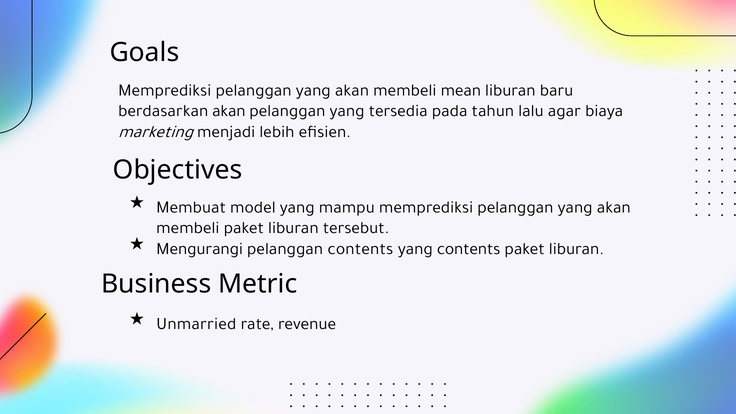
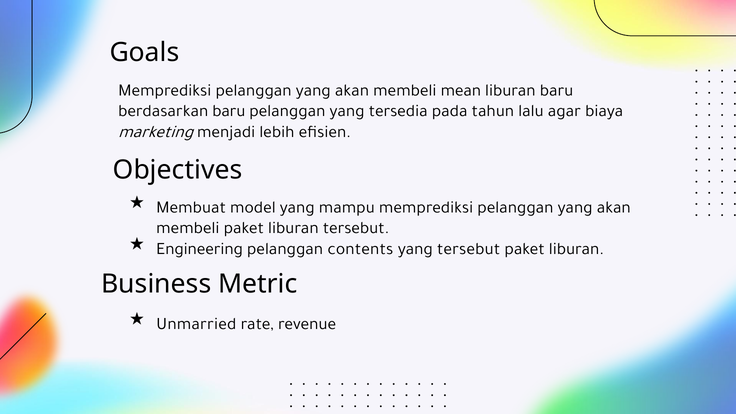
berdasarkan akan: akan -> baru (229, 111)
Mengurangi: Mengurangi -> Engineering (200, 249)
yang contents: contents -> tersebut (469, 249)
